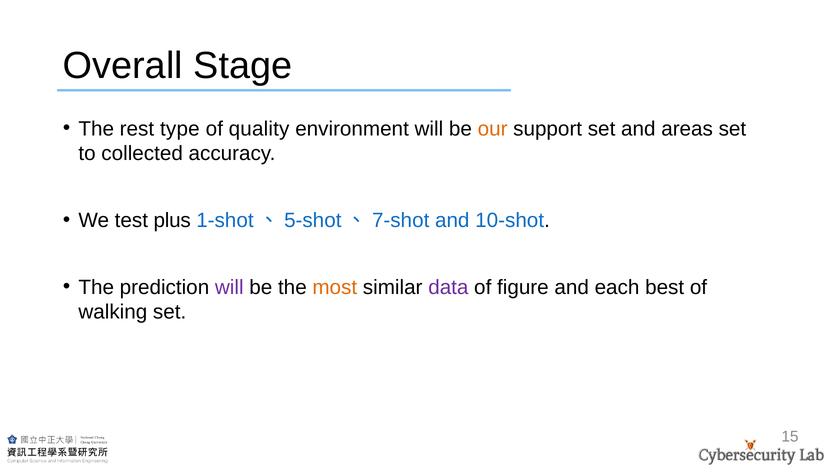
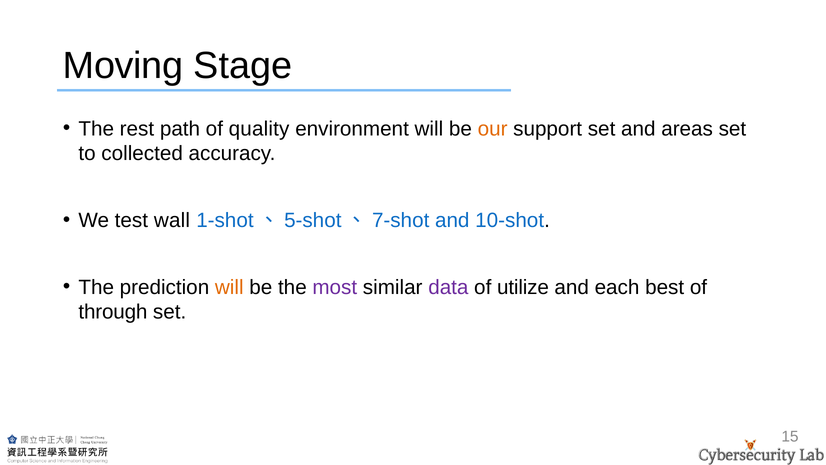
Overall: Overall -> Moving (123, 66)
type: type -> path (180, 129)
plus: plus -> wall (172, 220)
will colour: purple -> orange (229, 287)
most colour: orange -> purple (335, 287)
figure: figure -> utilize (523, 287)
walking: walking -> through (113, 312)
